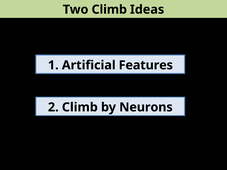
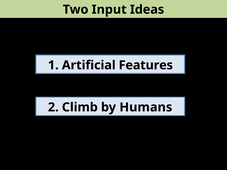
Two Climb: Climb -> Input (109, 10)
Neurons: Neurons -> Humans (146, 107)
